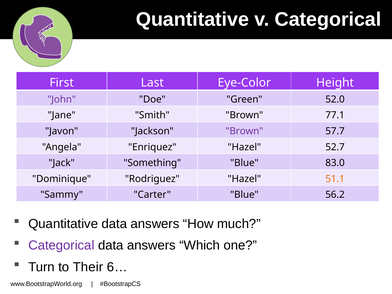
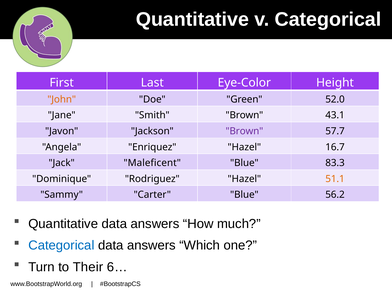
John colour: purple -> orange (62, 99)
77.1: 77.1 -> 43.1 (335, 115)
52.7: 52.7 -> 16.7 (335, 147)
Something: Something -> Maleficent (152, 163)
83.0: 83.0 -> 83.3 (335, 163)
Categorical colour: purple -> blue (61, 245)
